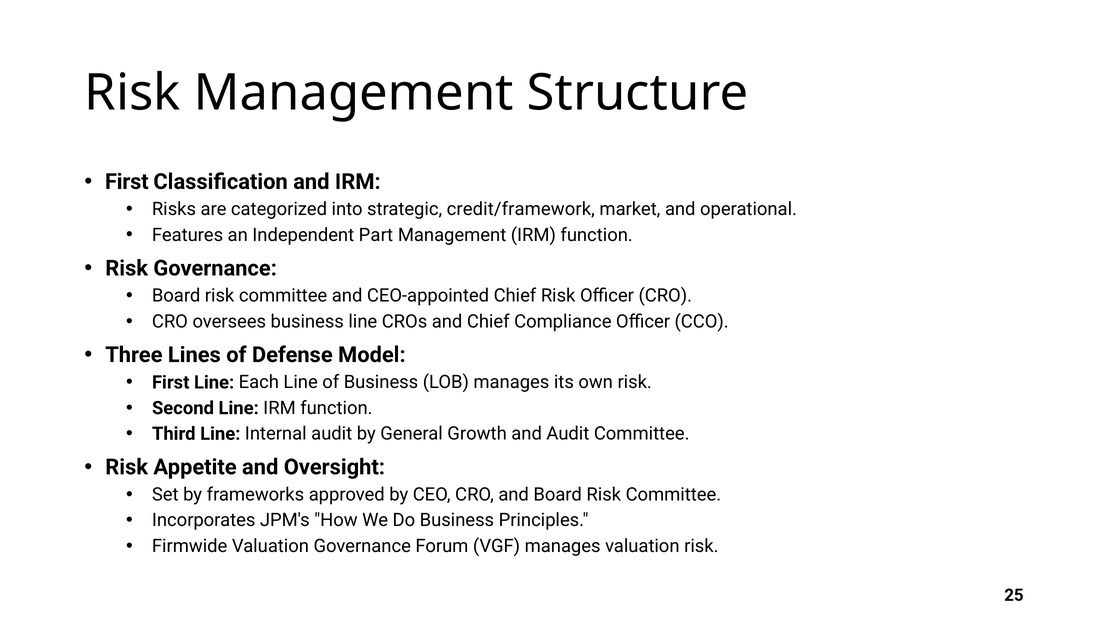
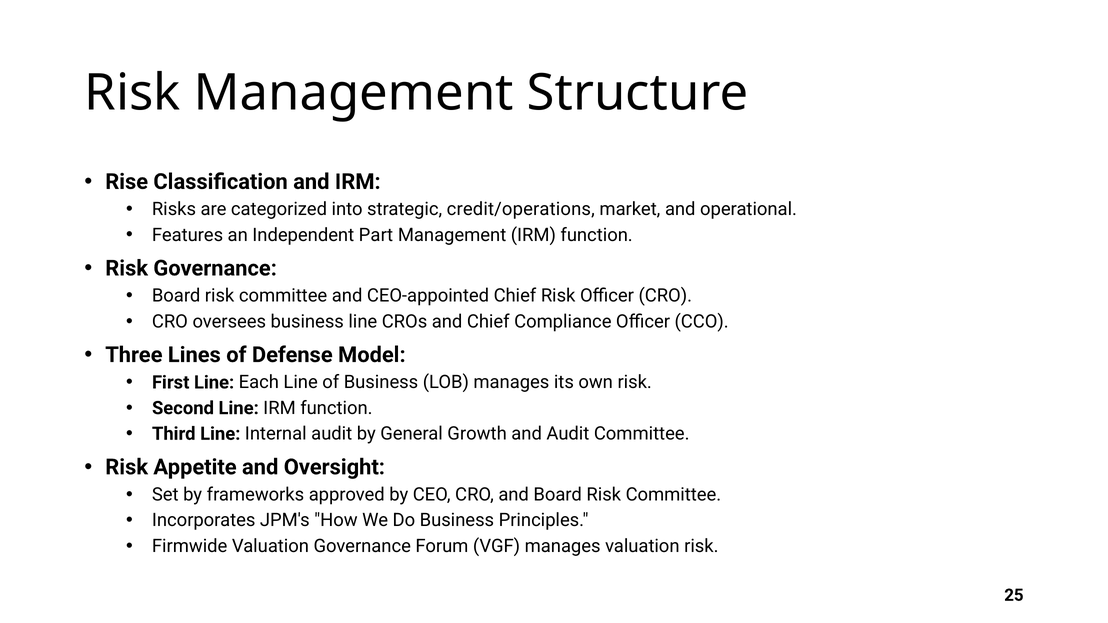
First: First -> Rise (127, 182)
credit/framework: credit/framework -> credit/operations (521, 209)
